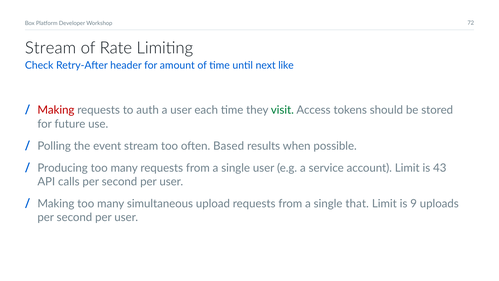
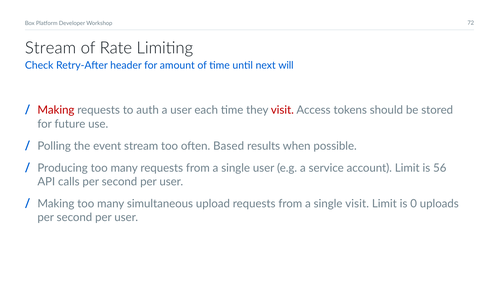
like: like -> will (286, 65)
visit colour: green -> red (282, 110)
43: 43 -> 56 (440, 168)
single that: that -> visit (357, 204)
9: 9 -> 0 (414, 204)
